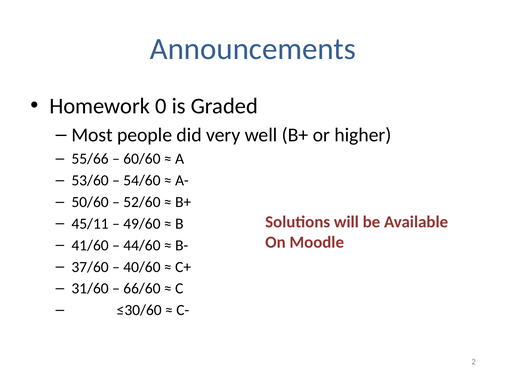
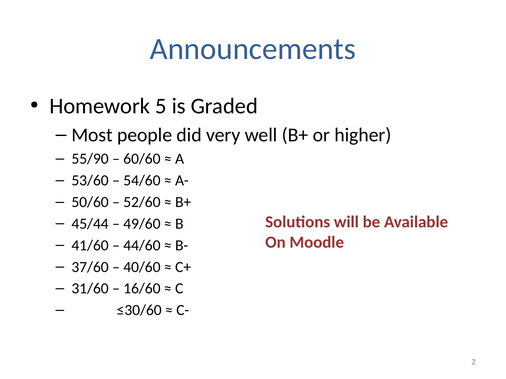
0: 0 -> 5 (161, 106)
55/66: 55/66 -> 55/90 (90, 159)
45/11: 45/11 -> 45/44 (90, 224)
66/60: 66/60 -> 16/60 (142, 289)
